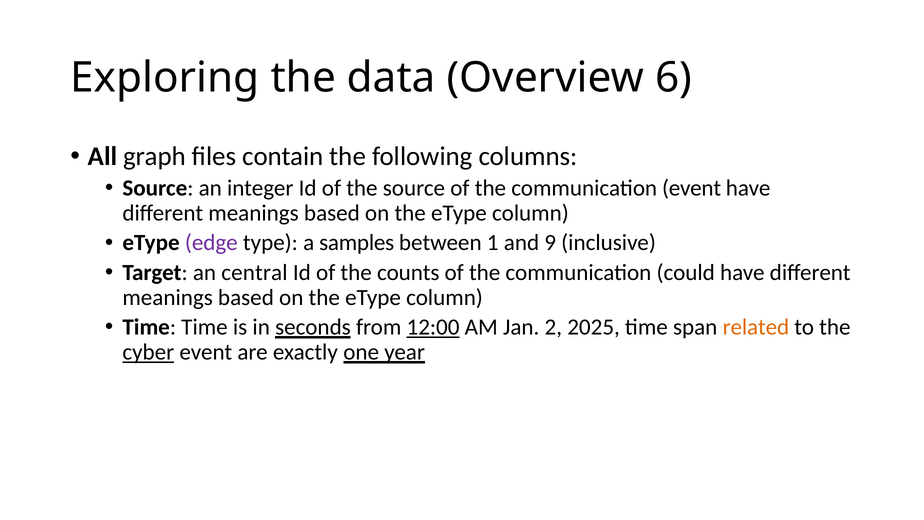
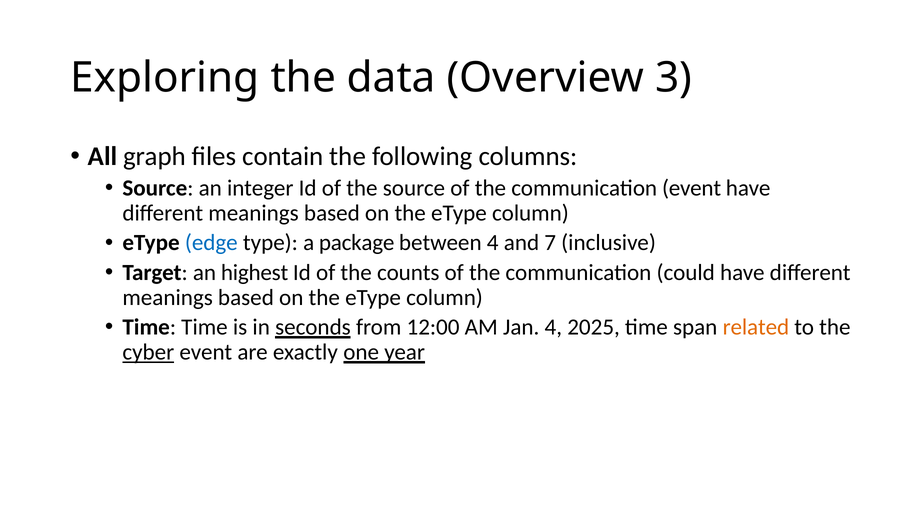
6: 6 -> 3 (674, 78)
edge colour: purple -> blue (211, 243)
samples: samples -> package (357, 243)
between 1: 1 -> 4 (493, 243)
9: 9 -> 7 (550, 243)
central: central -> highest (255, 272)
12:00 underline: present -> none (433, 327)
Jan 2: 2 -> 4 (553, 327)
